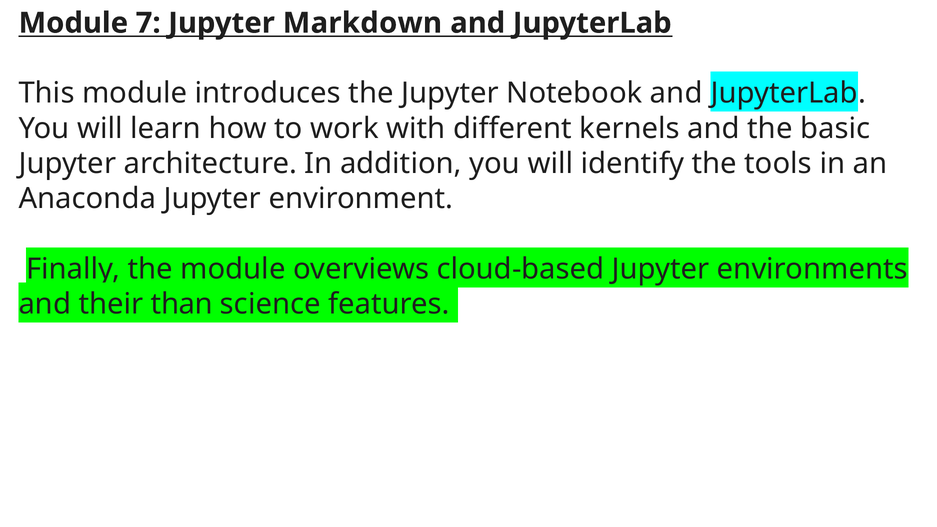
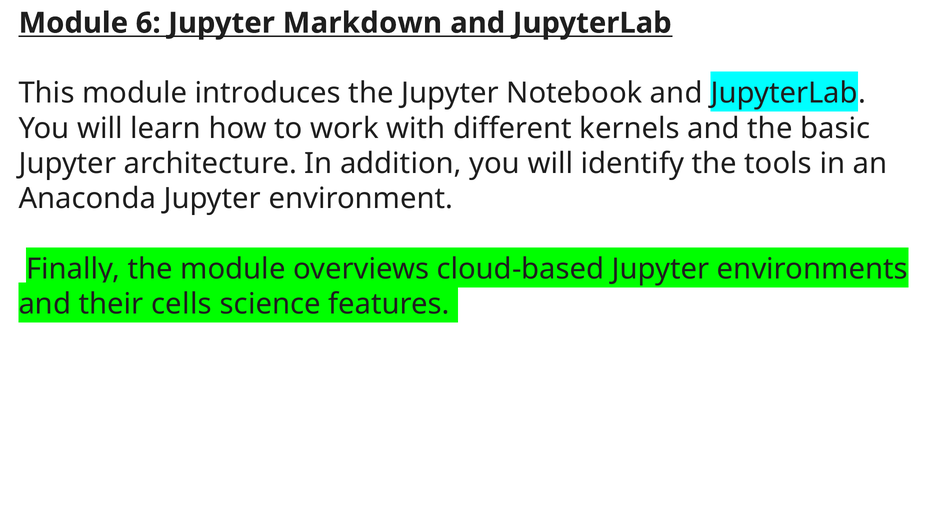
7: 7 -> 6 (148, 23)
than: than -> cells (182, 304)
